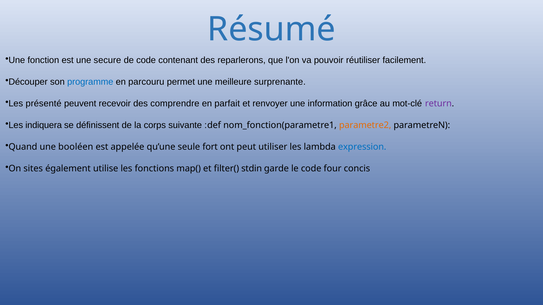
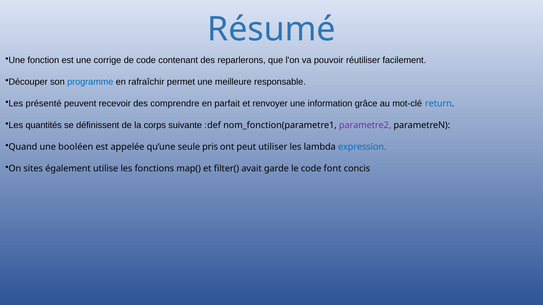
secure: secure -> corrige (107, 60)
parcouru: parcouru -> rafraîchir (146, 82)
surprenante: surprenante -> responsable (280, 82)
return colour: purple -> blue (438, 104)
indiquera: indiquera -> quantités (44, 125)
parametre2 colour: orange -> purple (365, 125)
fort: fort -> pris (210, 147)
stdin: stdin -> avait (252, 169)
four: four -> font (333, 169)
